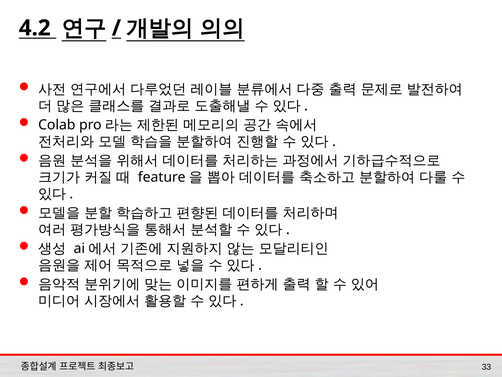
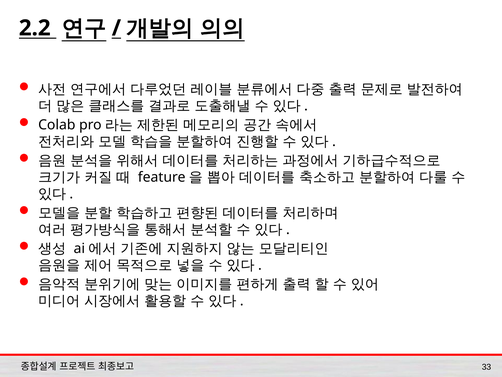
4.2: 4.2 -> 2.2 (35, 28)
